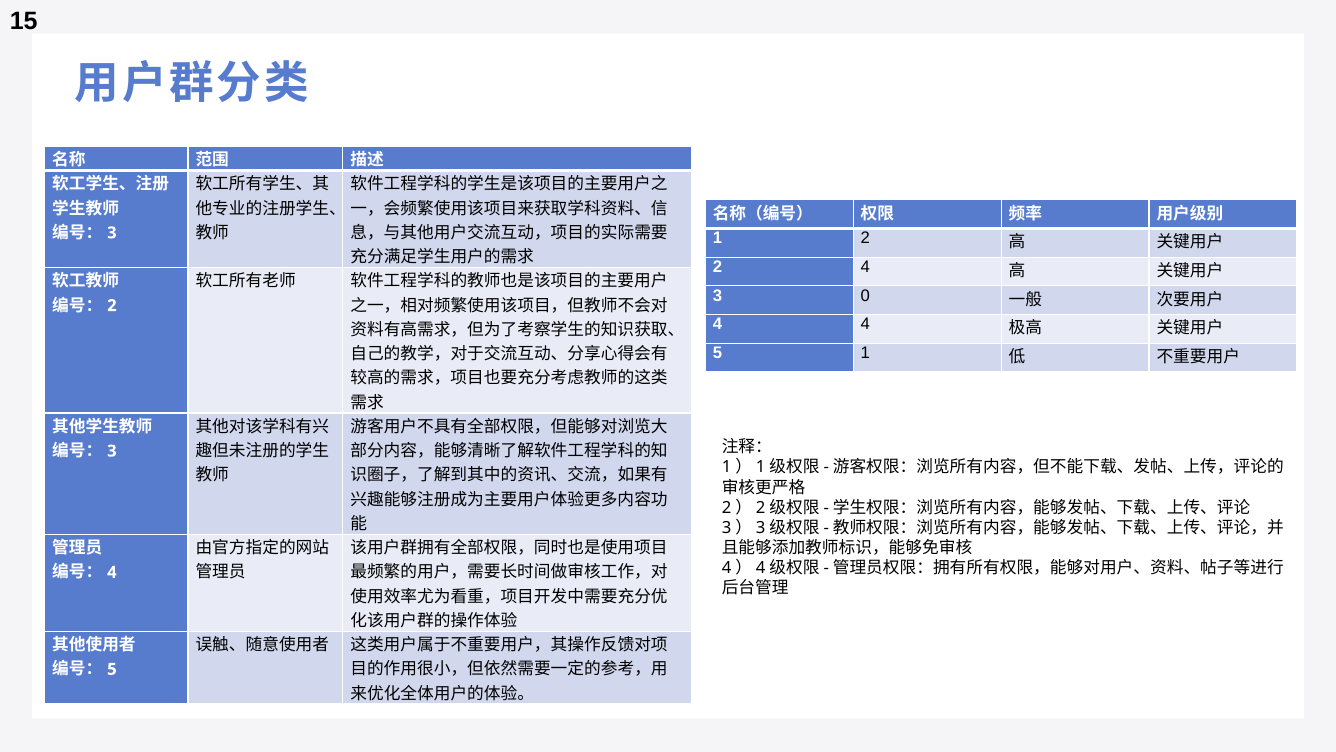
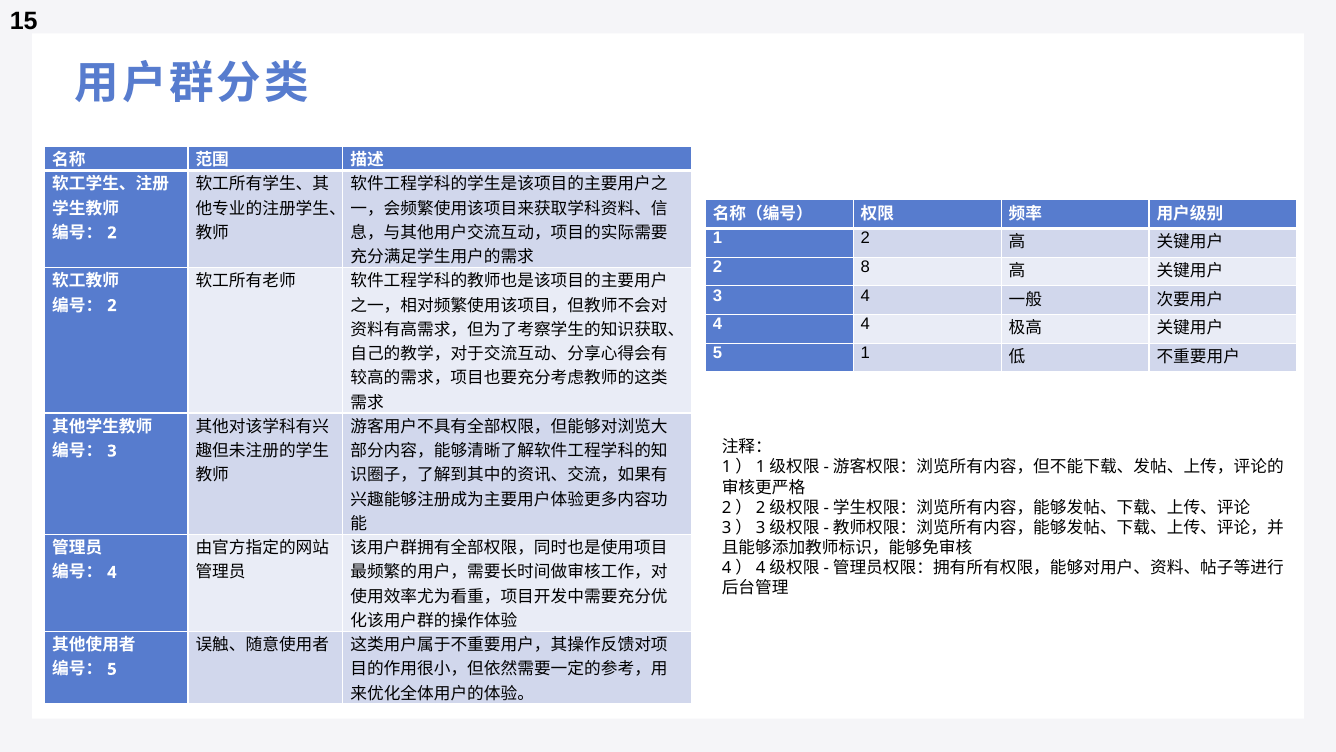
3: 3 -> 2 (112, 233)
2 4: 4 -> 8 (865, 267)
3 0: 0 -> 4 (865, 295)
